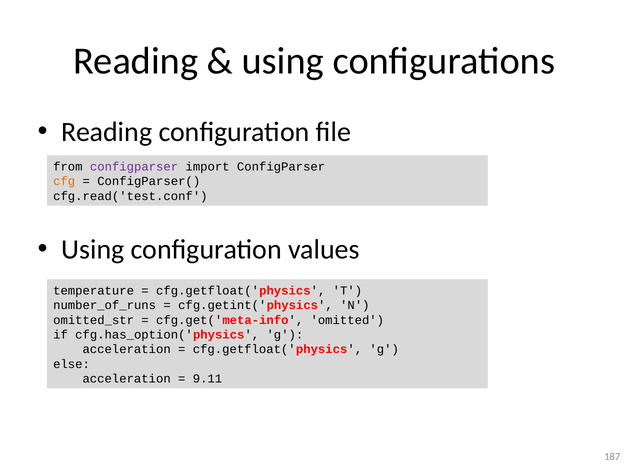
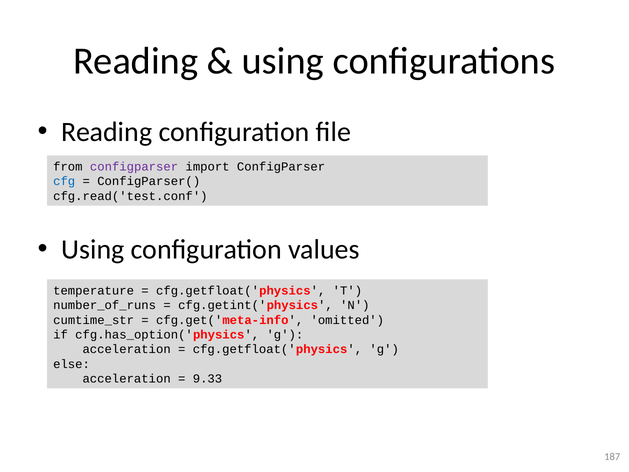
cfg colour: orange -> blue (64, 181)
omitted_str: omitted_str -> cumtime_str (94, 320)
9.11: 9.11 -> 9.33 (207, 379)
